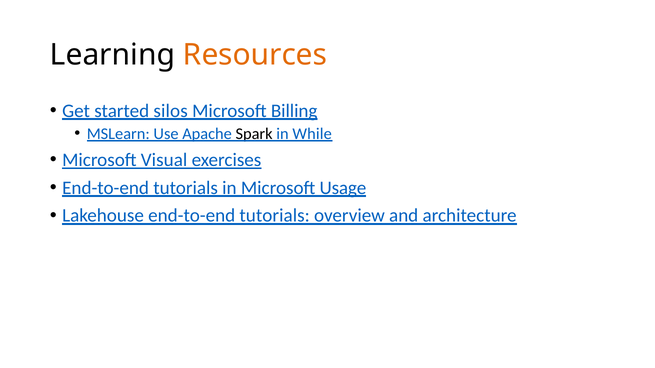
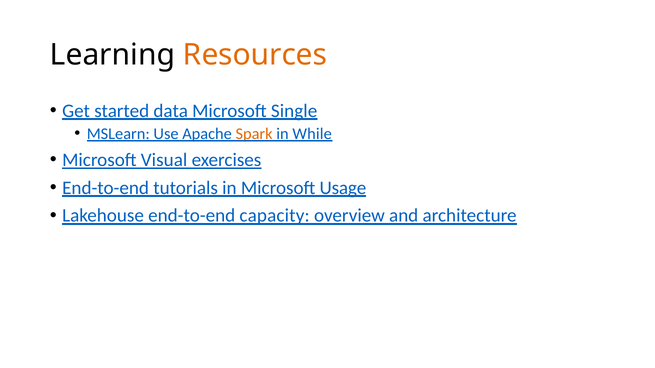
silos: silos -> data (171, 111)
Billing: Billing -> Single (294, 111)
Spark colour: black -> orange (254, 134)
Lakehouse end-to-end tutorials: tutorials -> capacity (275, 216)
